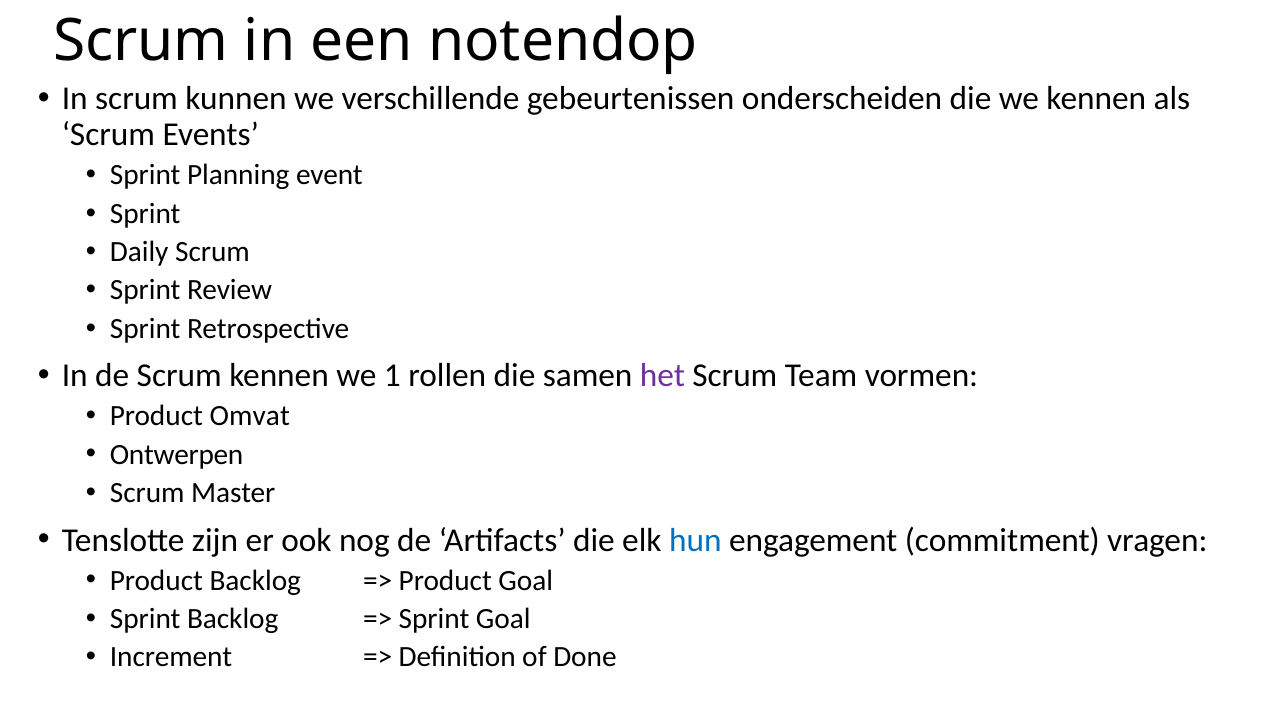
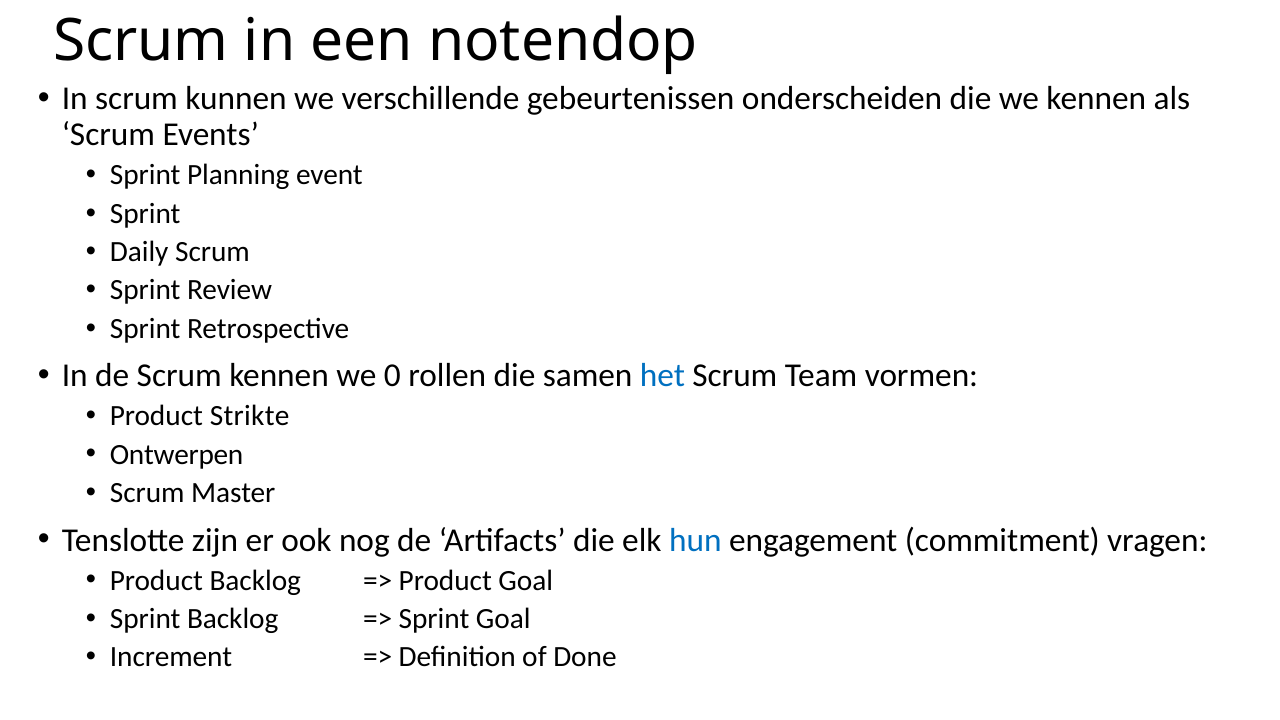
1: 1 -> 0 (392, 376)
het colour: purple -> blue (662, 376)
Omvat: Omvat -> Strikte (250, 416)
